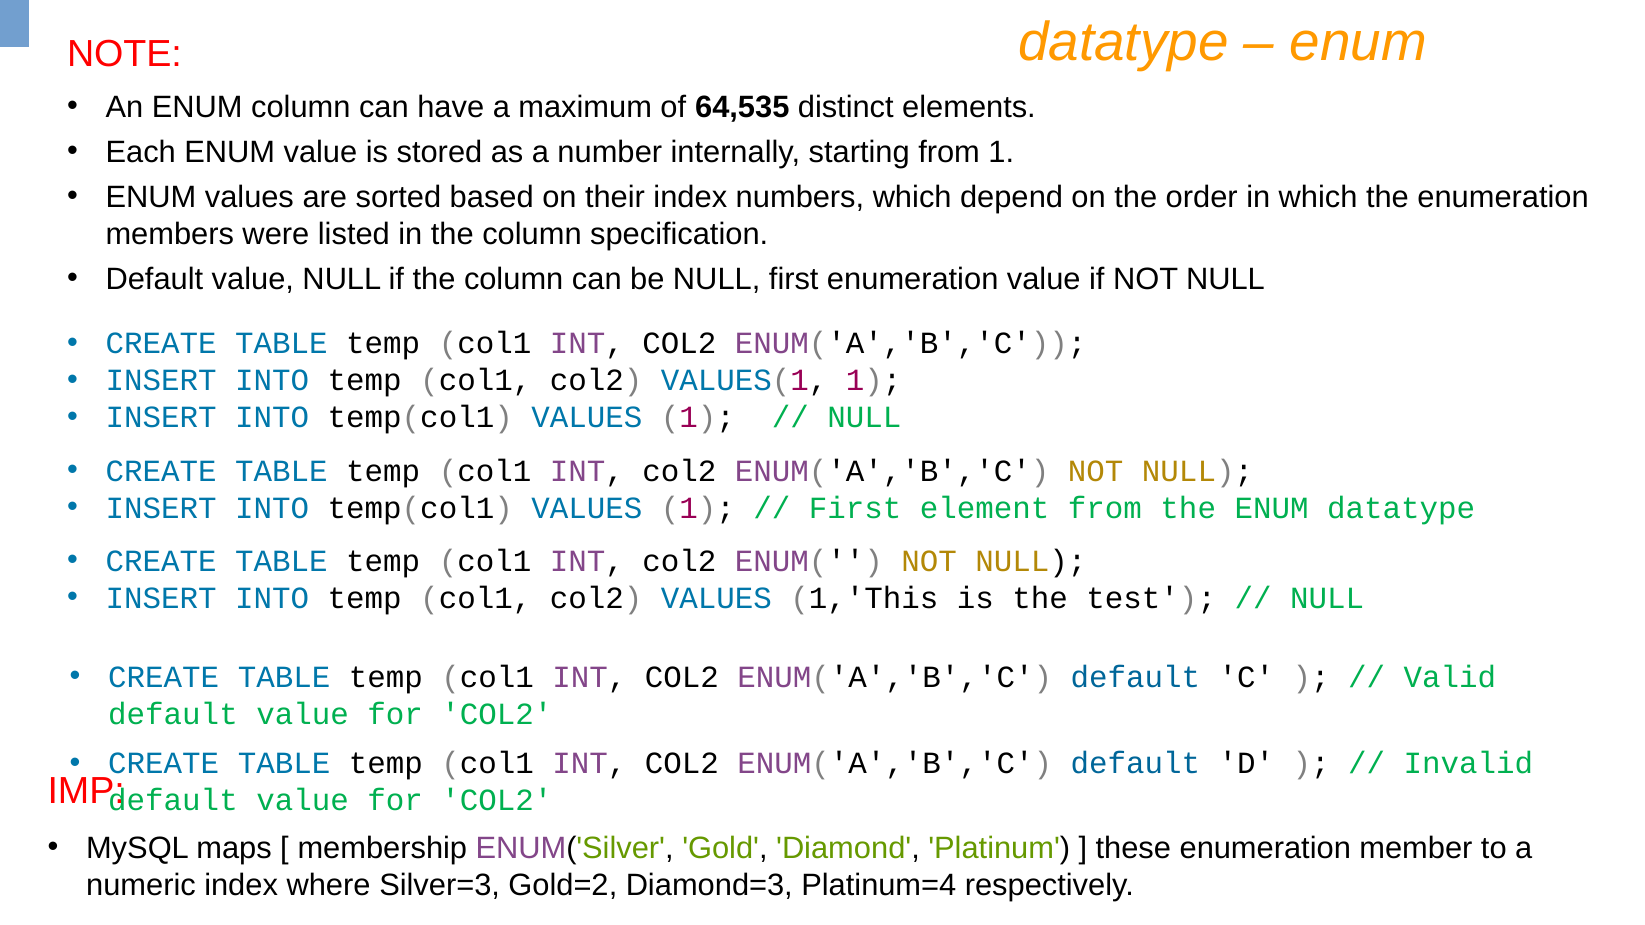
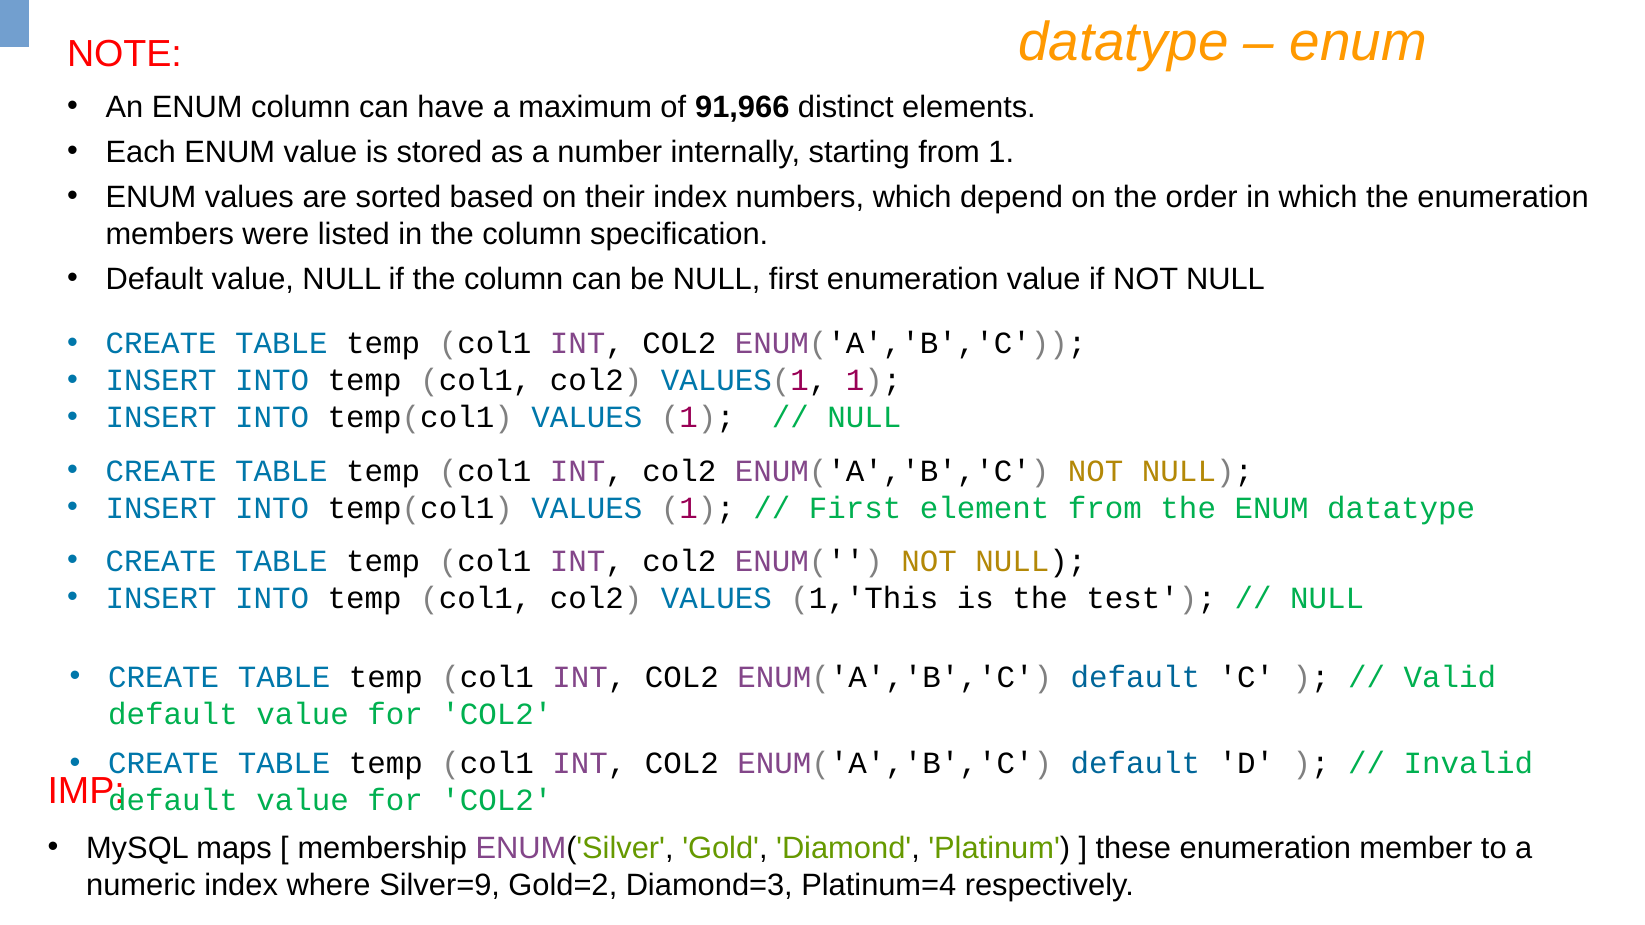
64,535: 64,535 -> 91,966 (742, 107)
Silver=3: Silver=3 -> Silver=9 (440, 885)
